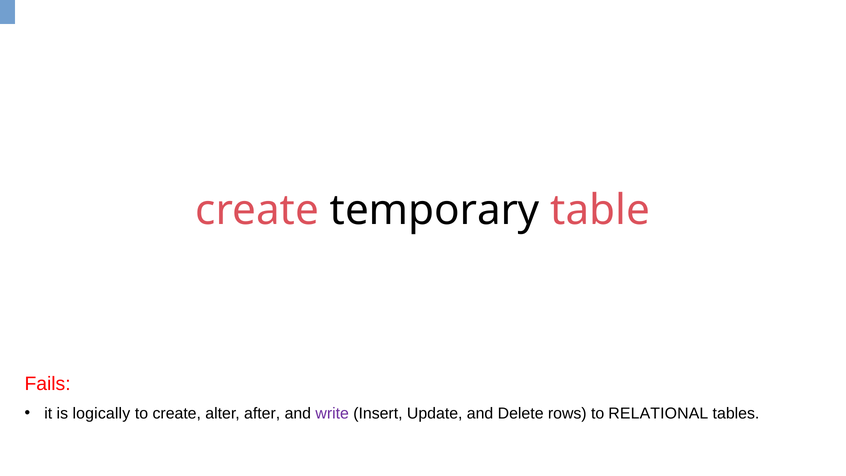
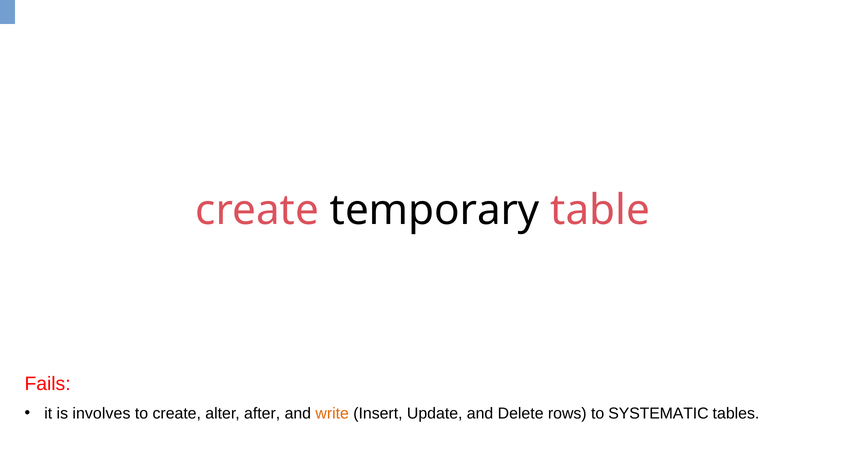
logically: logically -> involves (101, 413)
write colour: purple -> orange (332, 413)
RELATIONAL: RELATIONAL -> SYSTEMATIC (658, 413)
